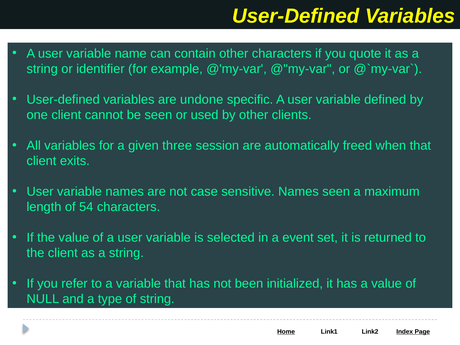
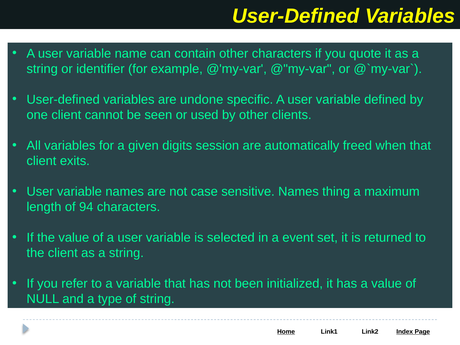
three: three -> digits (177, 146)
Names seen: seen -> thing (336, 192)
54: 54 -> 94 (86, 207)
